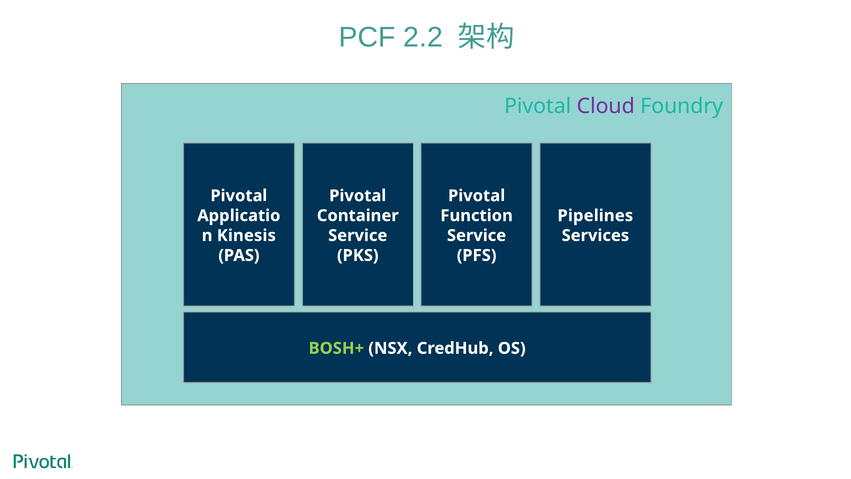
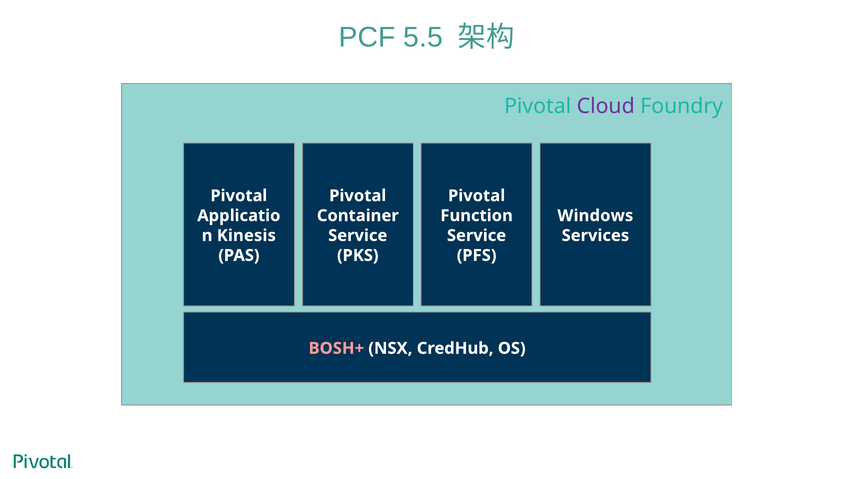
2.2: 2.2 -> 5.5 (423, 37)
Pipelines: Pipelines -> Windows (595, 216)
BOSH+ colour: light green -> pink (336, 348)
